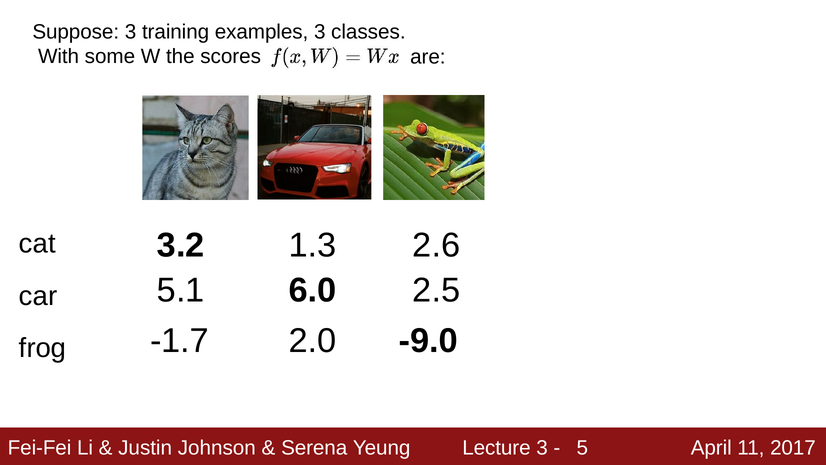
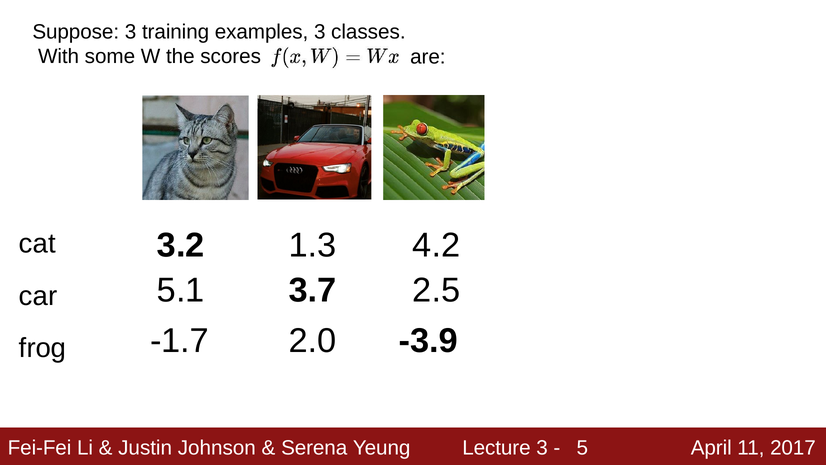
2.6: 2.6 -> 4.2 (436, 245)
6.0: 6.0 -> 3.7 (312, 290)
-9.0: -9.0 -> -3.9 (428, 341)
